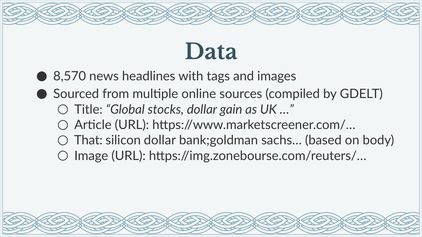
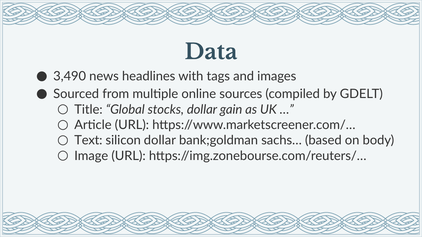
8,570: 8,570 -> 3,490 (70, 76)
That: That -> Text (88, 141)
